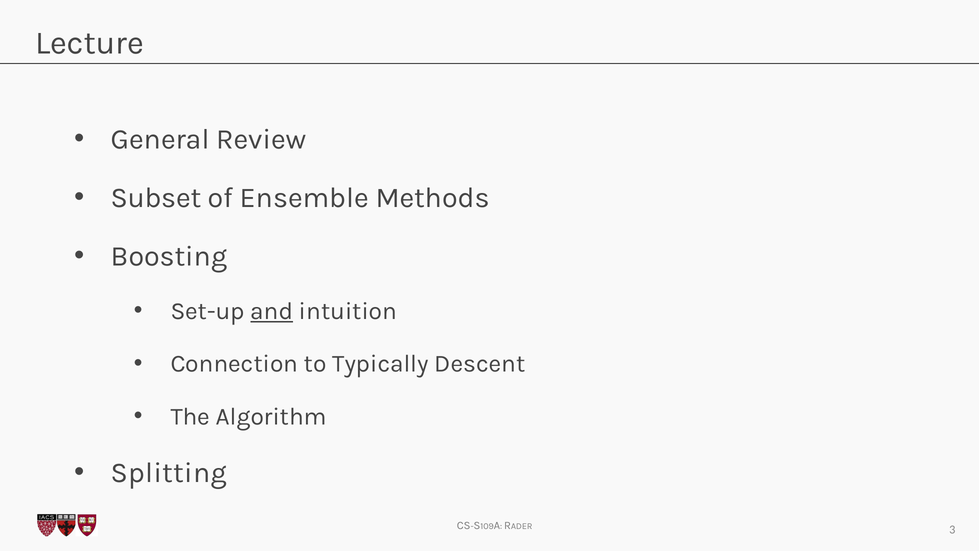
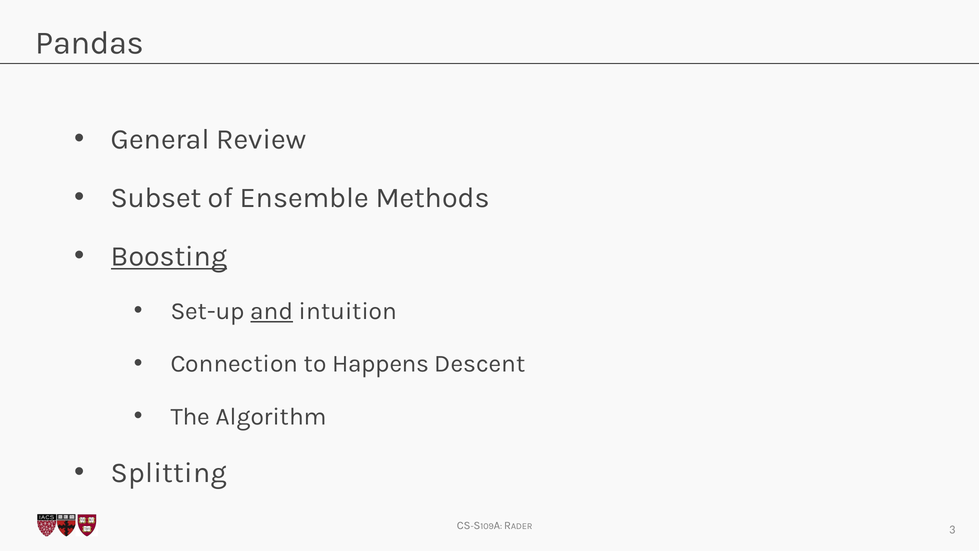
Lecture: Lecture -> Pandas (90, 43)
Boosting underline: none -> present (169, 256)
Typically: Typically -> Happens (381, 364)
